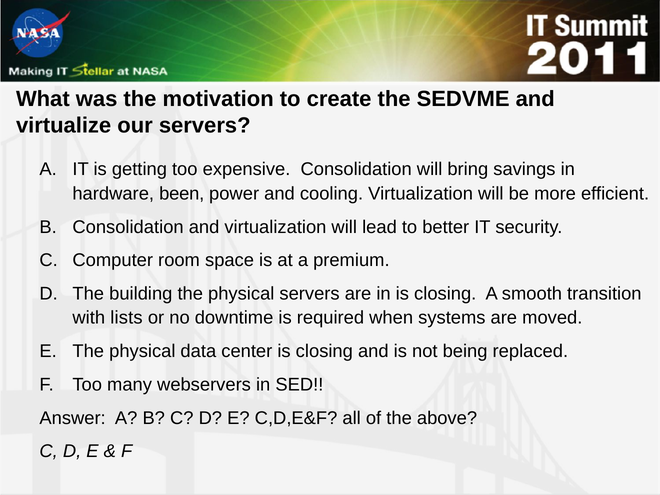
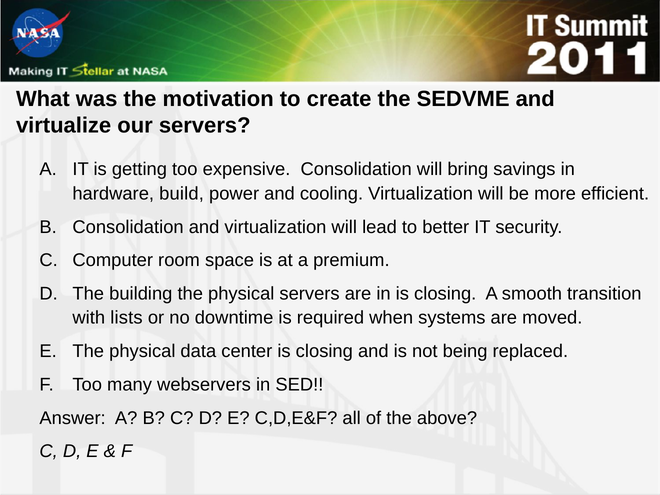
been: been -> build (182, 194)
